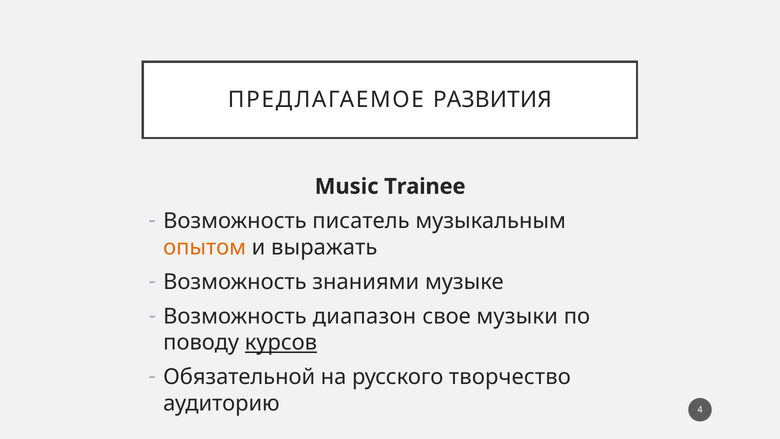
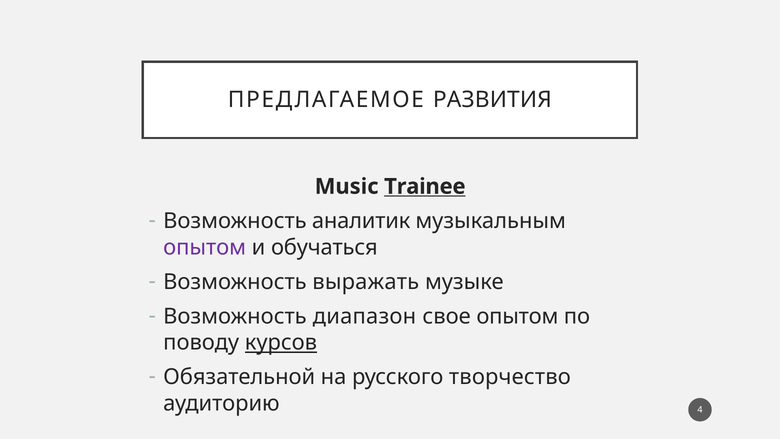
Trainee underline: none -> present (425, 186)
писатель: писатель -> аналитик (361, 221)
опытом colour: orange -> purple (205, 247)
выражать: выражать -> обучаться (324, 247)
знаниями: знаниями -> выражать (366, 282)
свое музыки: музыки -> опытом (517, 316)
